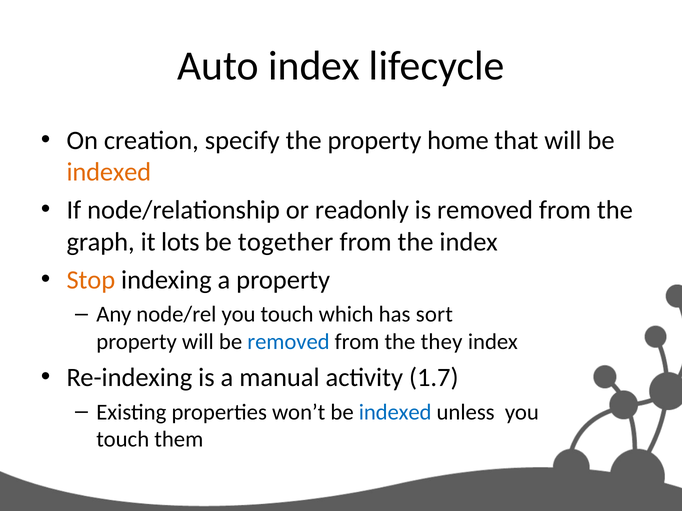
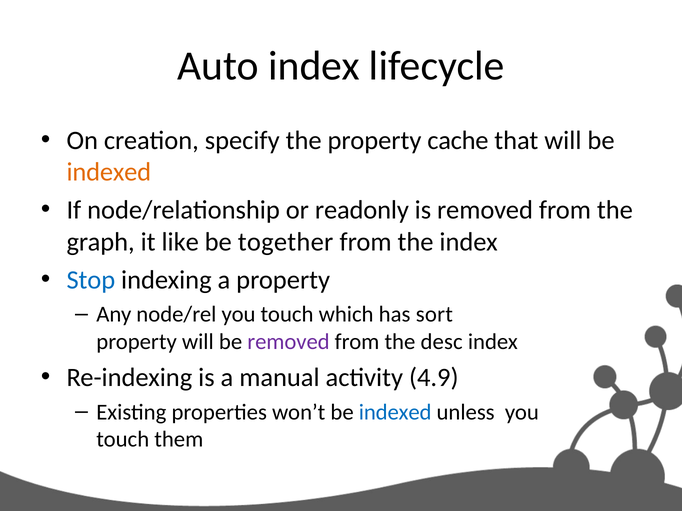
home: home -> cache (458, 141)
lots: lots -> like (180, 242)
Stop colour: orange -> blue (91, 280)
removed colour: blue -> purple (288, 342)
they: they -> desc (442, 342)
1.7: 1.7 -> 4.9 (434, 378)
